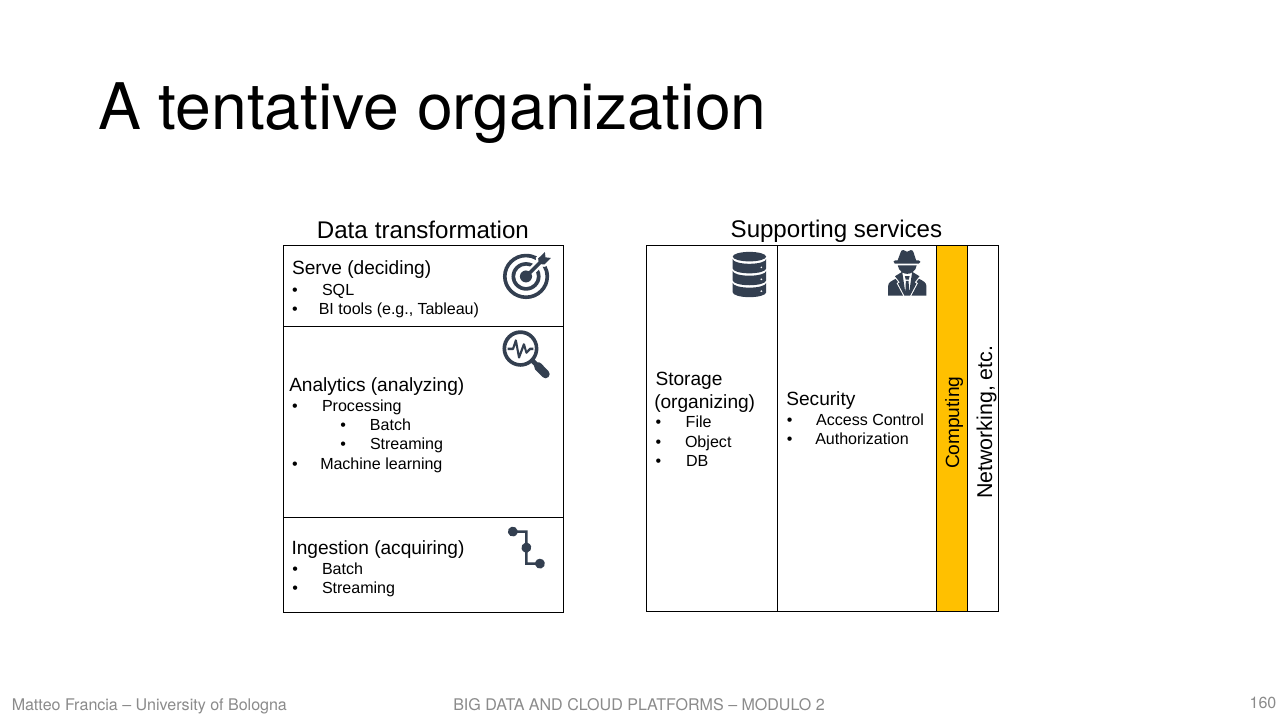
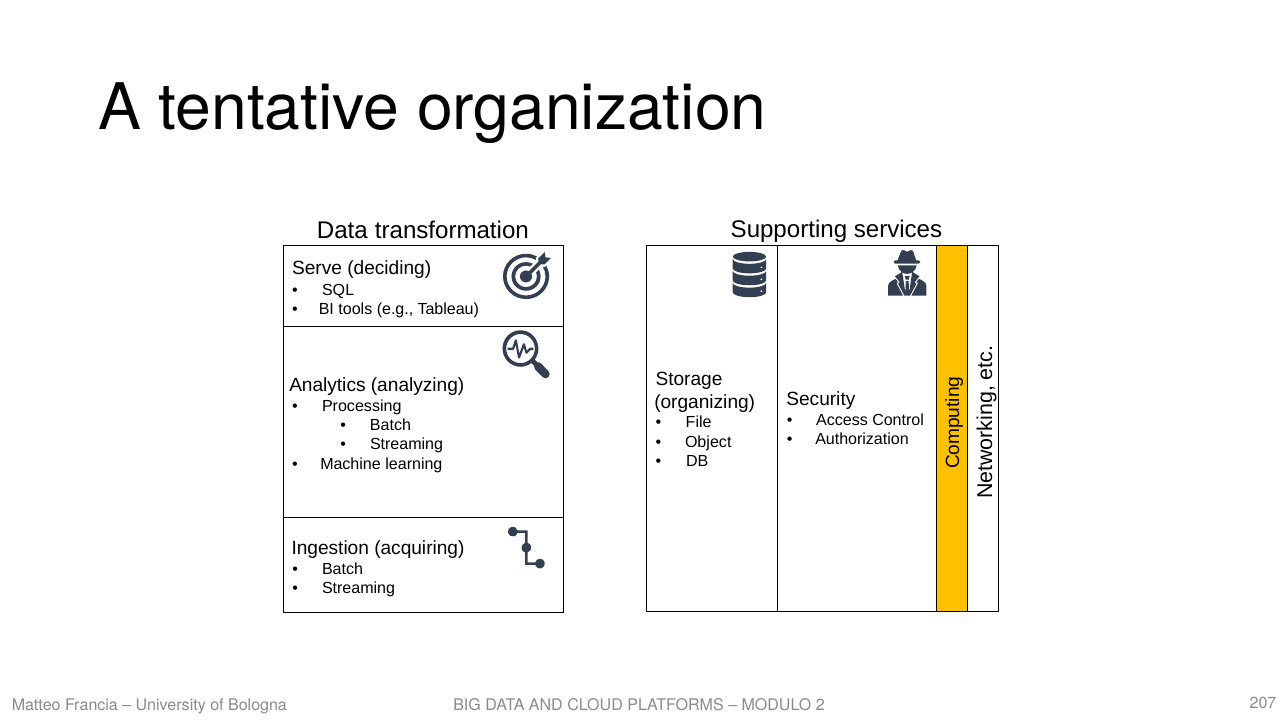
160: 160 -> 207 (1263, 703)
